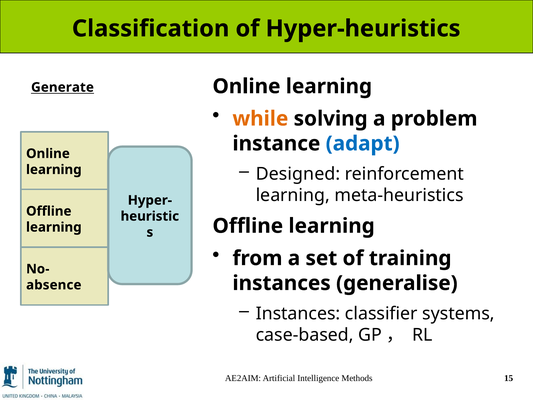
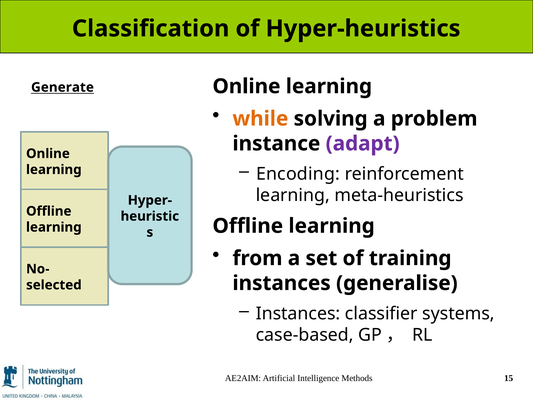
adapt colour: blue -> purple (363, 143)
Designed: Designed -> Encoding (298, 174)
absence: absence -> selected (54, 285)
